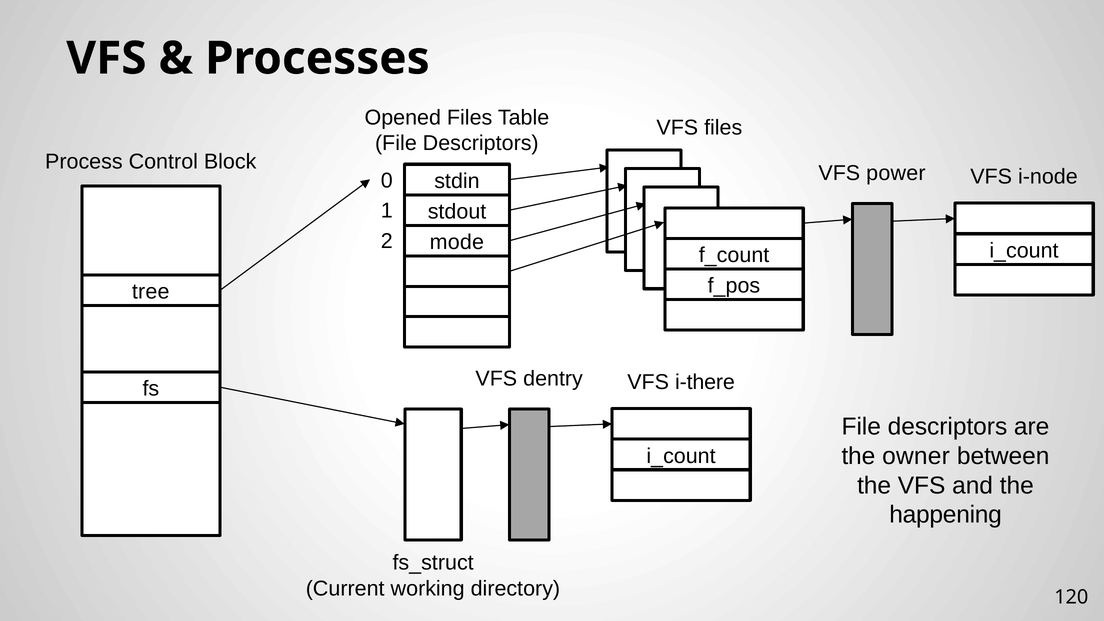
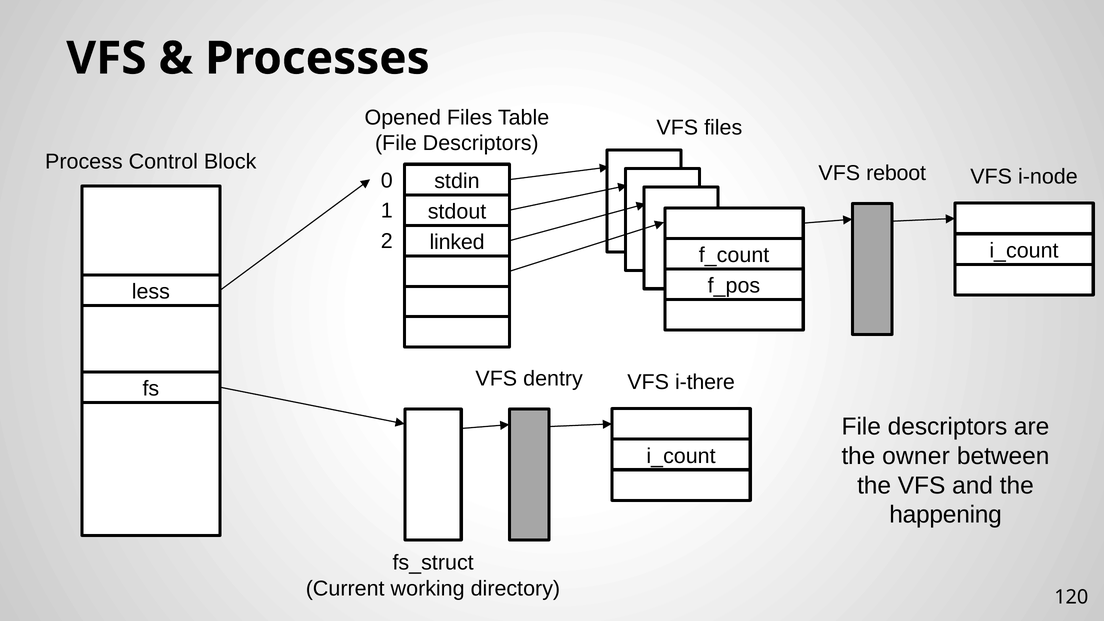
power: power -> reboot (896, 173)
mode: mode -> linked (457, 242)
tree: tree -> less (151, 292)
